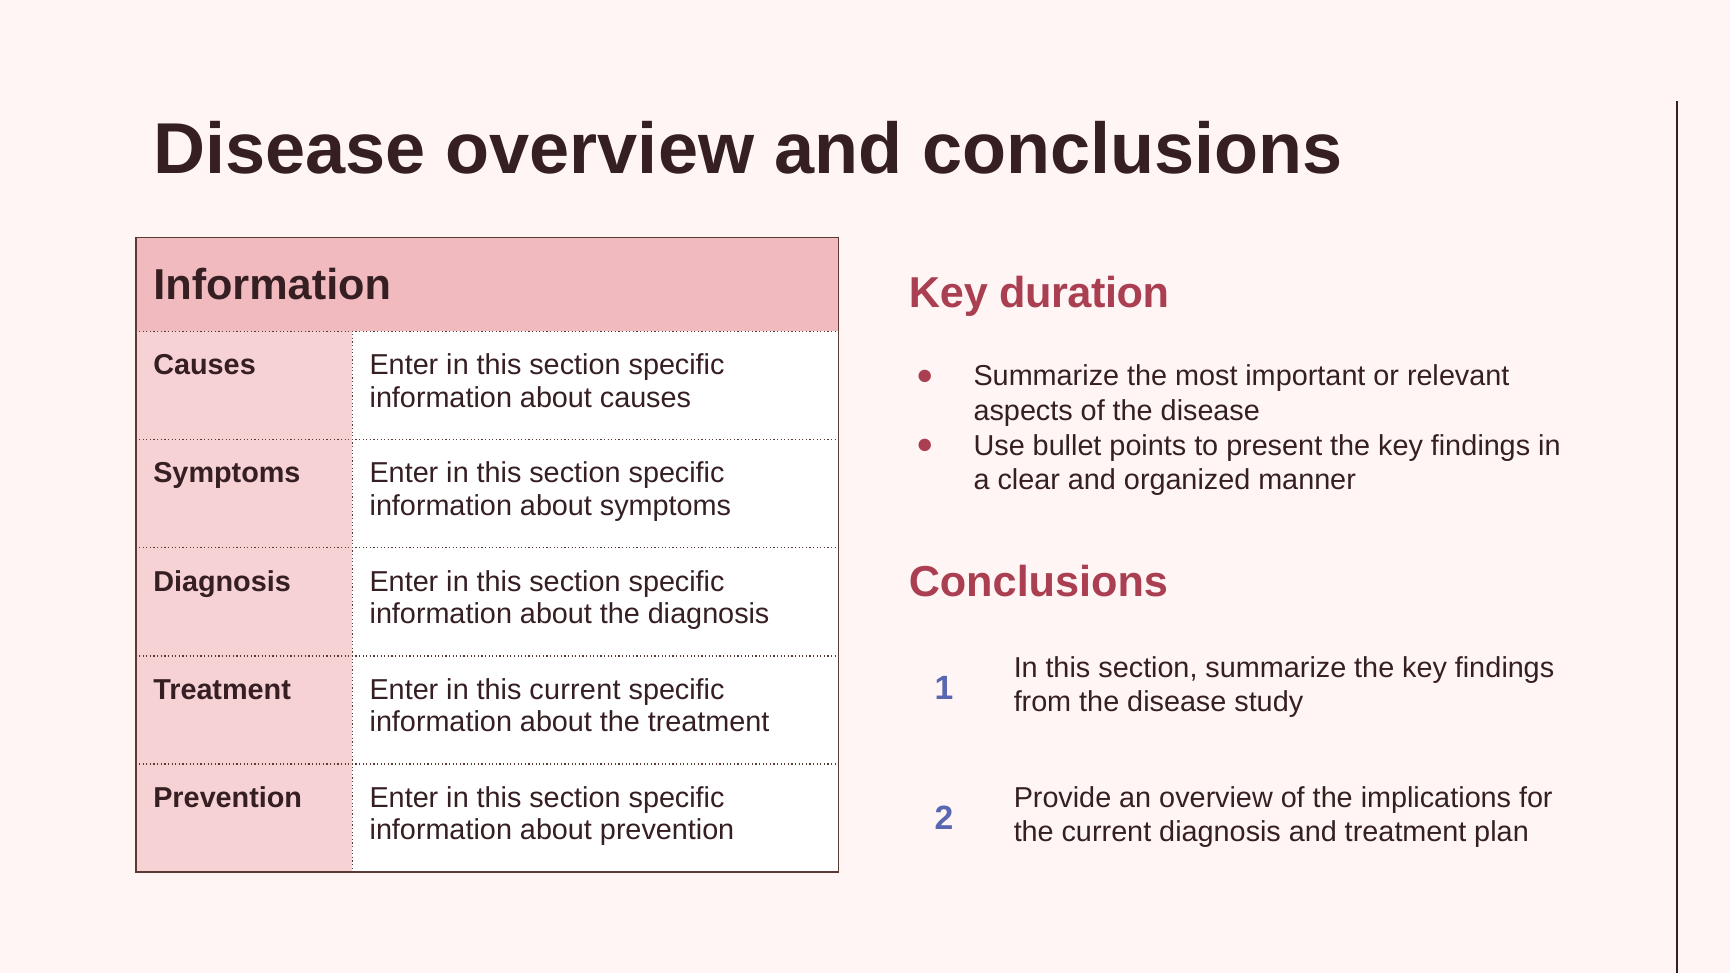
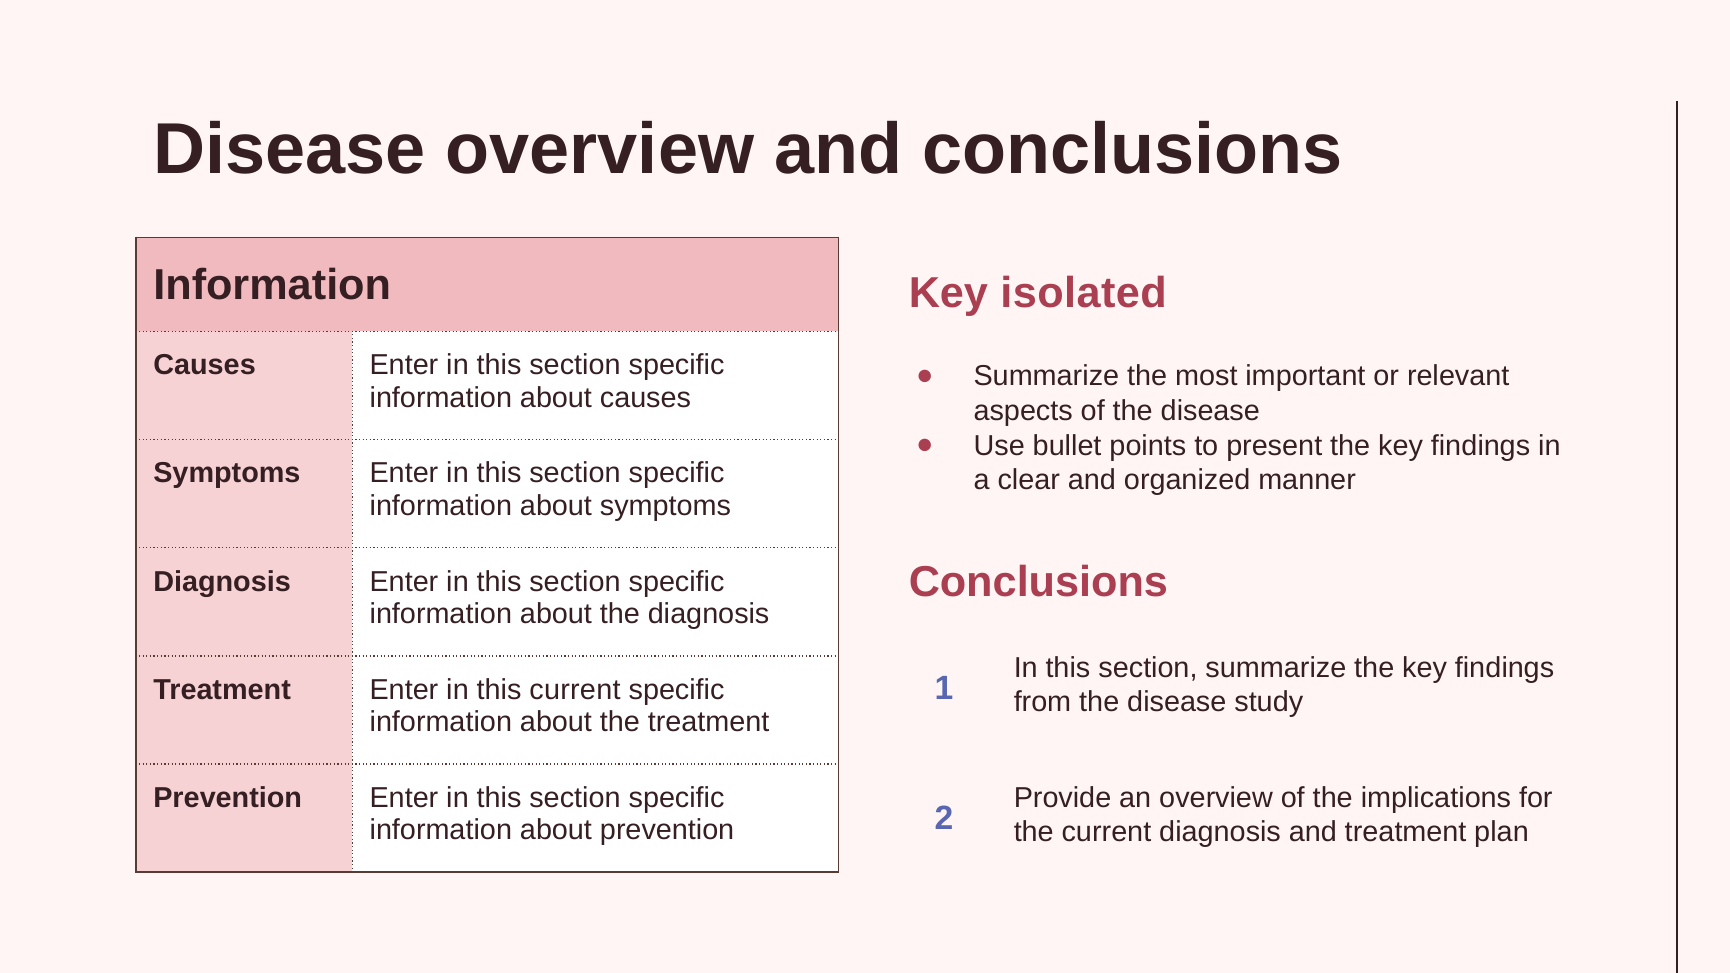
duration: duration -> isolated (1084, 293)
